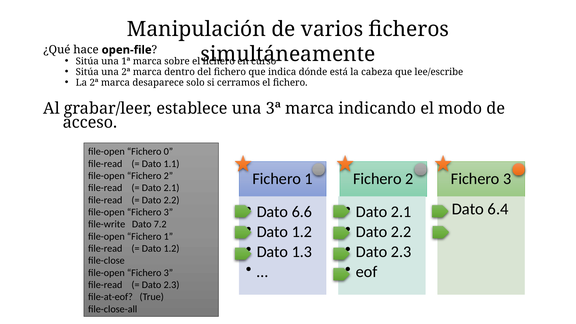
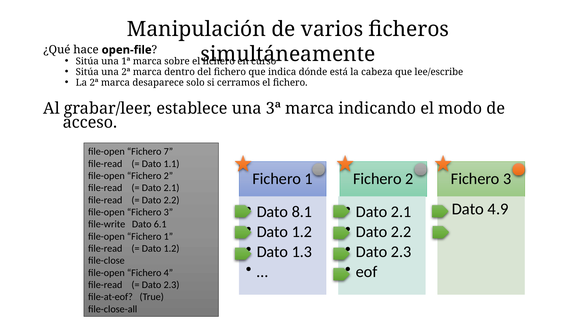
0: 0 -> 7 (168, 152)
6.4: 6.4 -> 4.9 (498, 209)
6.6: 6.6 -> 8.1 (302, 212)
7.2: 7.2 -> 6.1 (160, 224)
3: 3 -> 4 (168, 273)
